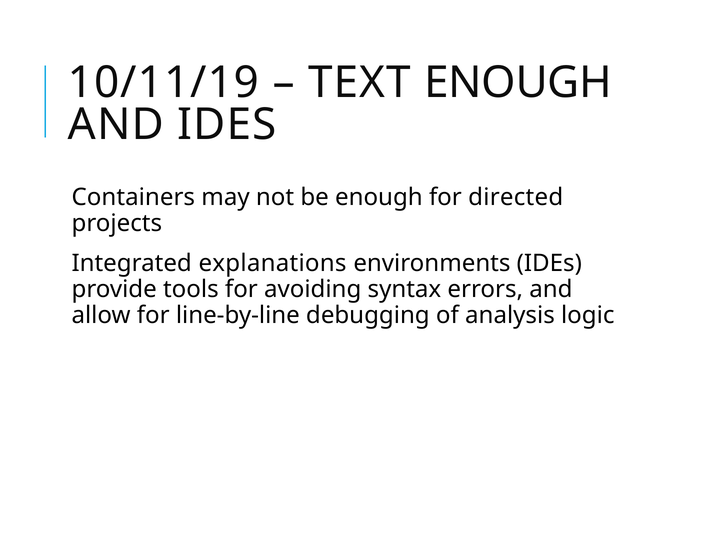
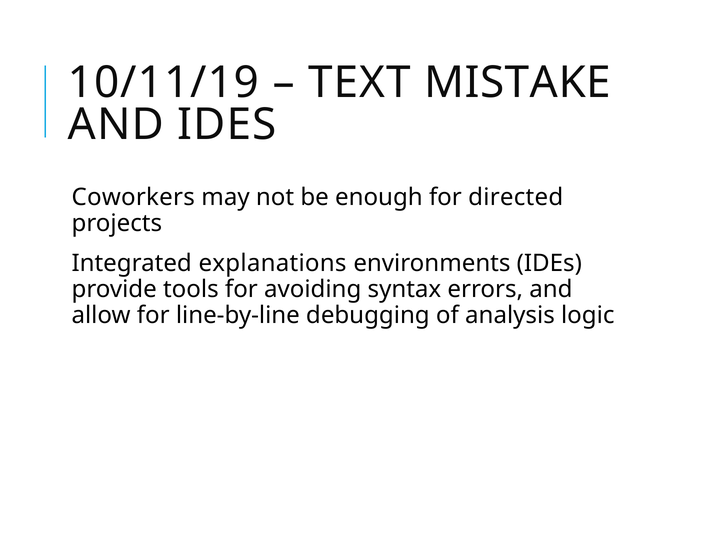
TEXT ENOUGH: ENOUGH -> MISTAKE (518, 82)
Containers: Containers -> Coworkers (133, 197)
